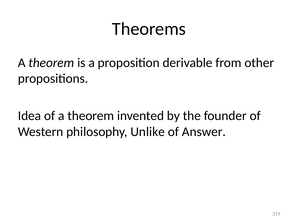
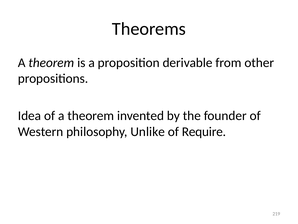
Answer: Answer -> Require (204, 131)
